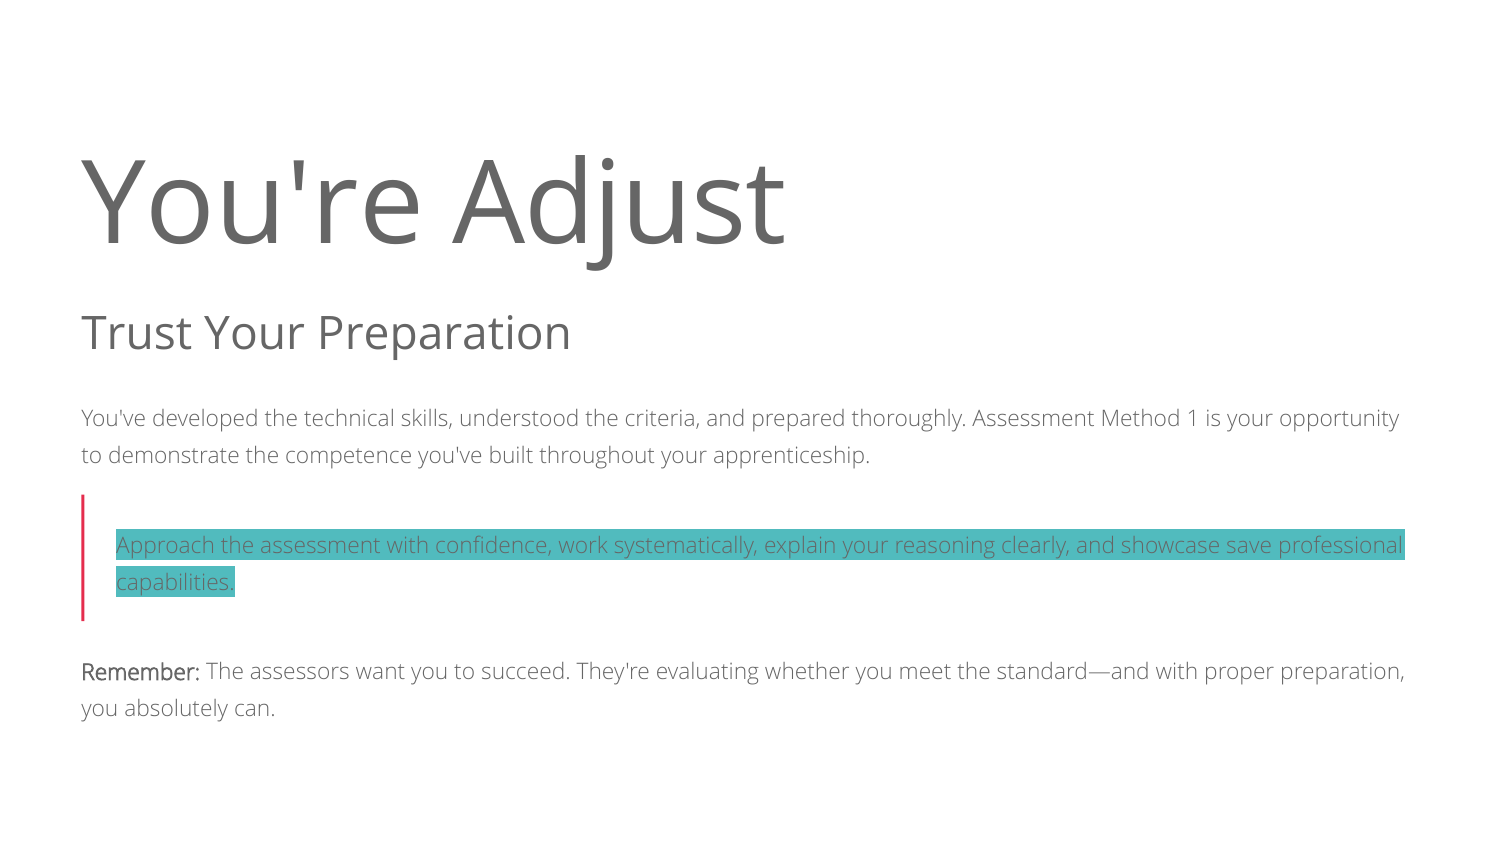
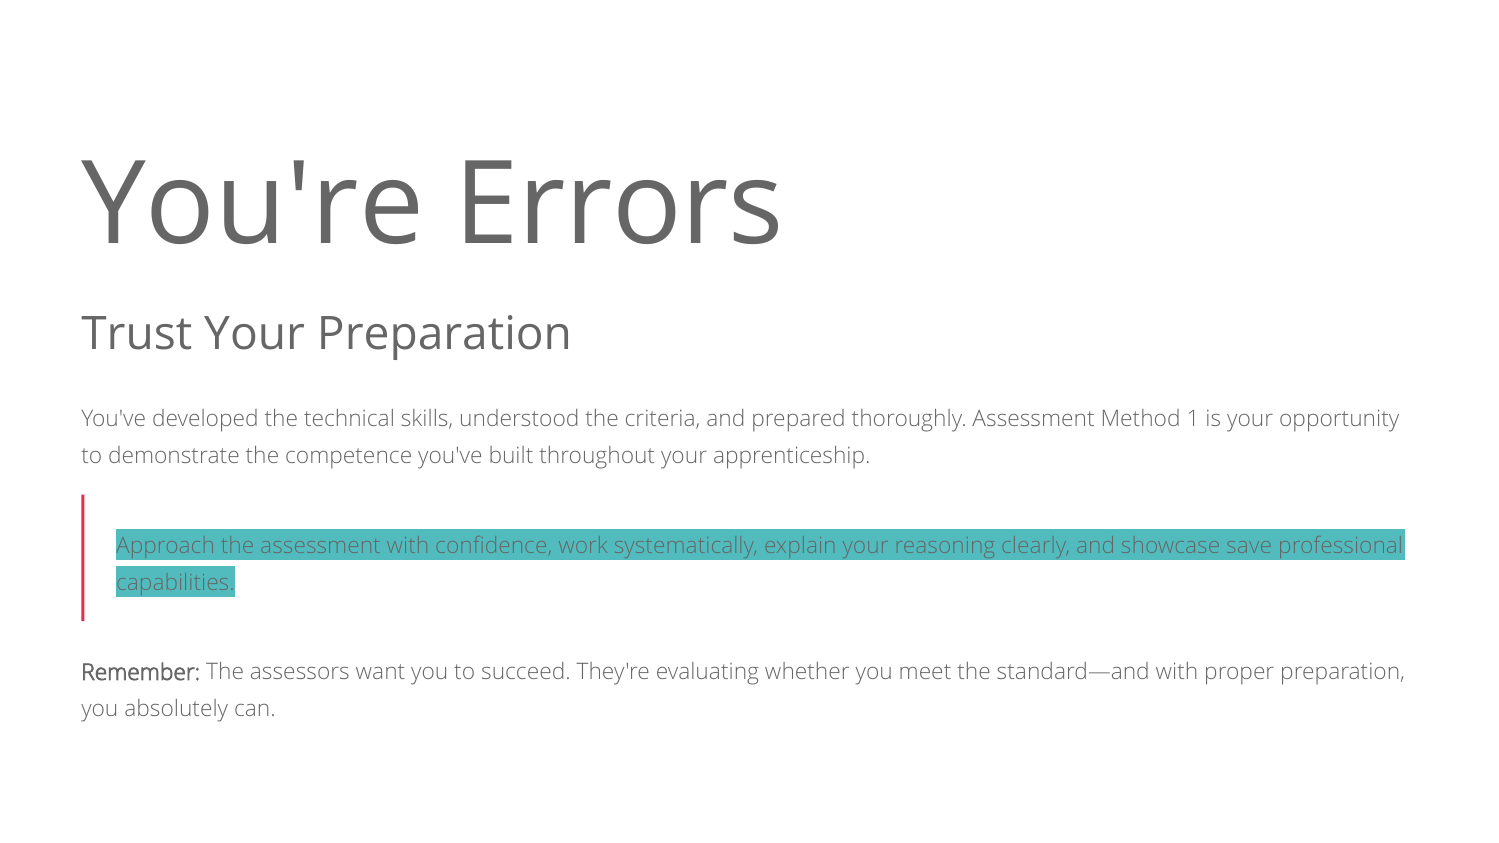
Adjust: Adjust -> Errors (619, 205)
